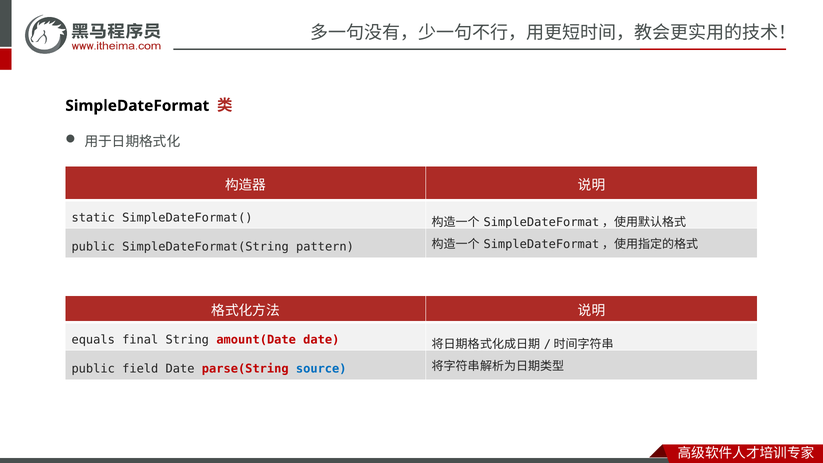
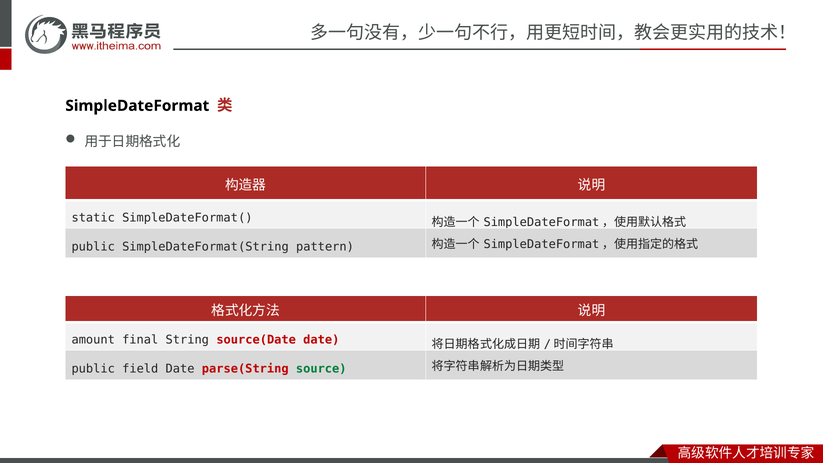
equals: equals -> amount (93, 340)
amount(Date: amount(Date -> source(Date (256, 340)
source colour: blue -> green (321, 369)
